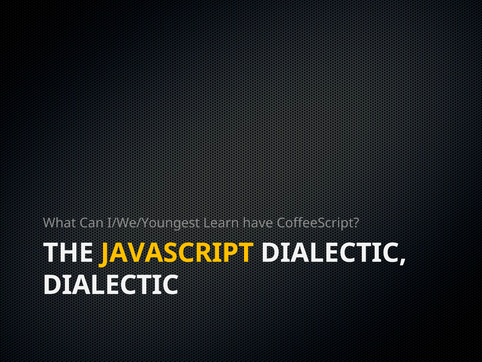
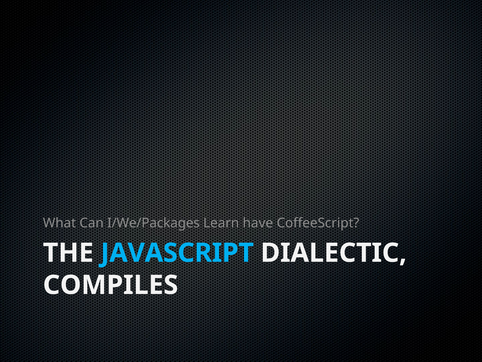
I/We/Youngest: I/We/Youngest -> I/We/Packages (154, 223)
JAVASCRIPT colour: yellow -> light blue (177, 253)
DIALECTIC: DIALECTIC -> COMPILES (111, 285)
